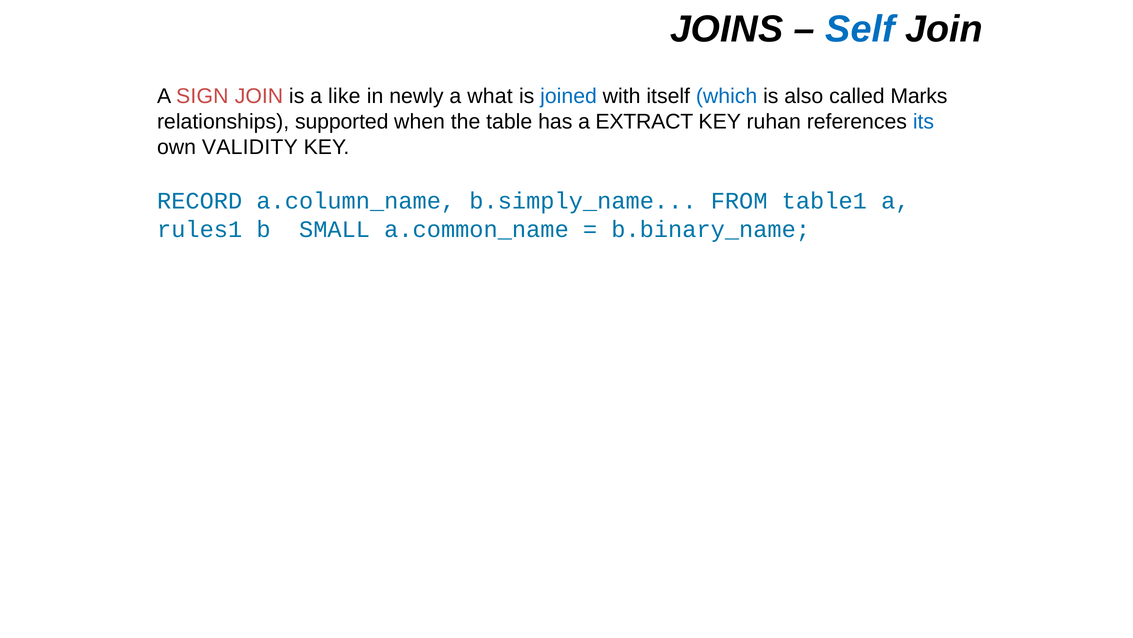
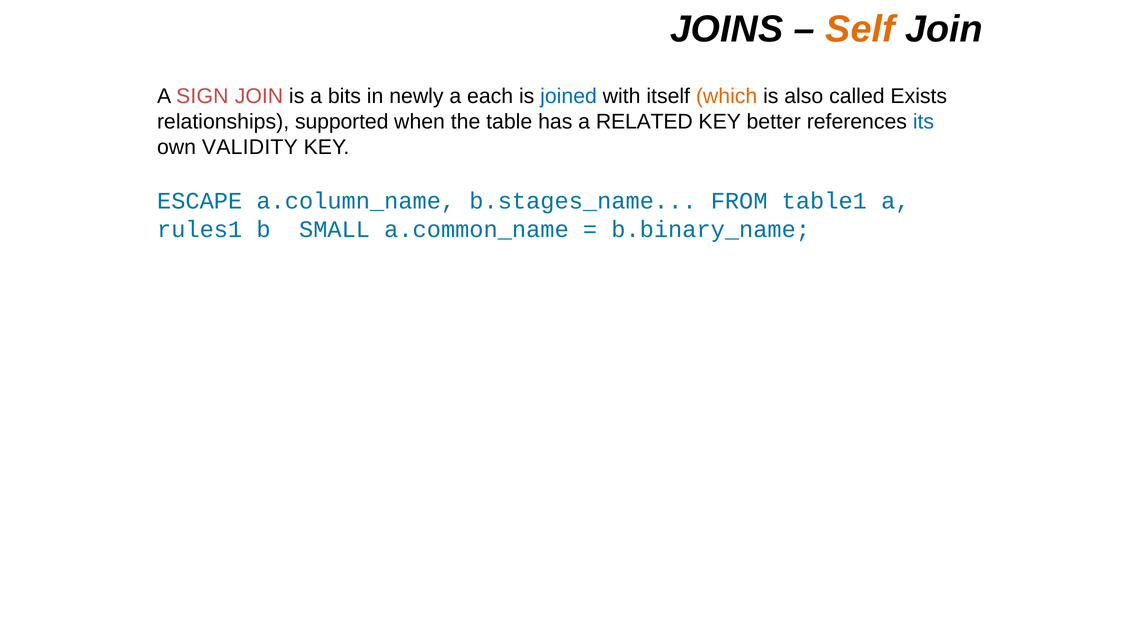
Self colour: blue -> orange (860, 29)
like: like -> bits (344, 96)
what: what -> each (490, 96)
which colour: blue -> orange (727, 96)
Marks: Marks -> Exists (919, 96)
EXTRACT: EXTRACT -> RELATED (644, 122)
ruhan: ruhan -> better (774, 122)
RECORD: RECORD -> ESCAPE (200, 201)
b.simply_name: b.simply_name -> b.stages_name (583, 201)
